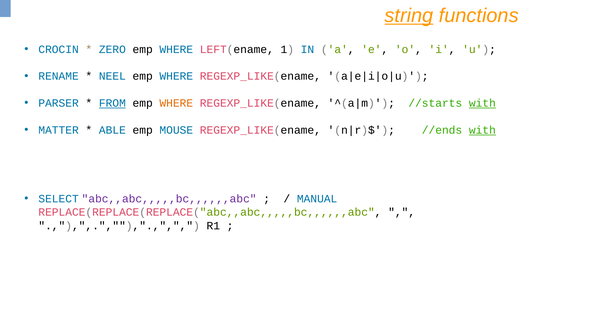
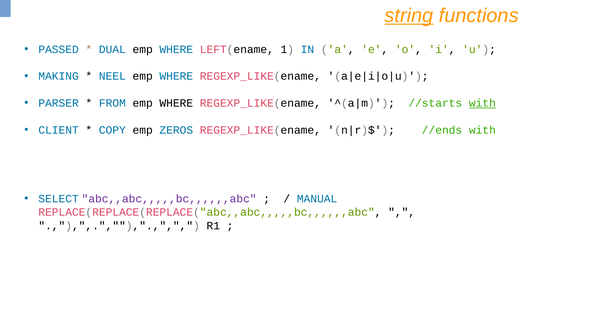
CROCIN: CROCIN -> PASSED (59, 49)
ZERO: ZERO -> DUAL (112, 49)
RENAME: RENAME -> MAKING (59, 76)
FROM underline: present -> none (112, 103)
WHERE colour: orange -> black (176, 103)
MATTER: MATTER -> CLIENT (59, 130)
ABLE: ABLE -> COPY (112, 130)
MOUSE: MOUSE -> ZEROS (176, 130)
with underline: present -> none (482, 130)
